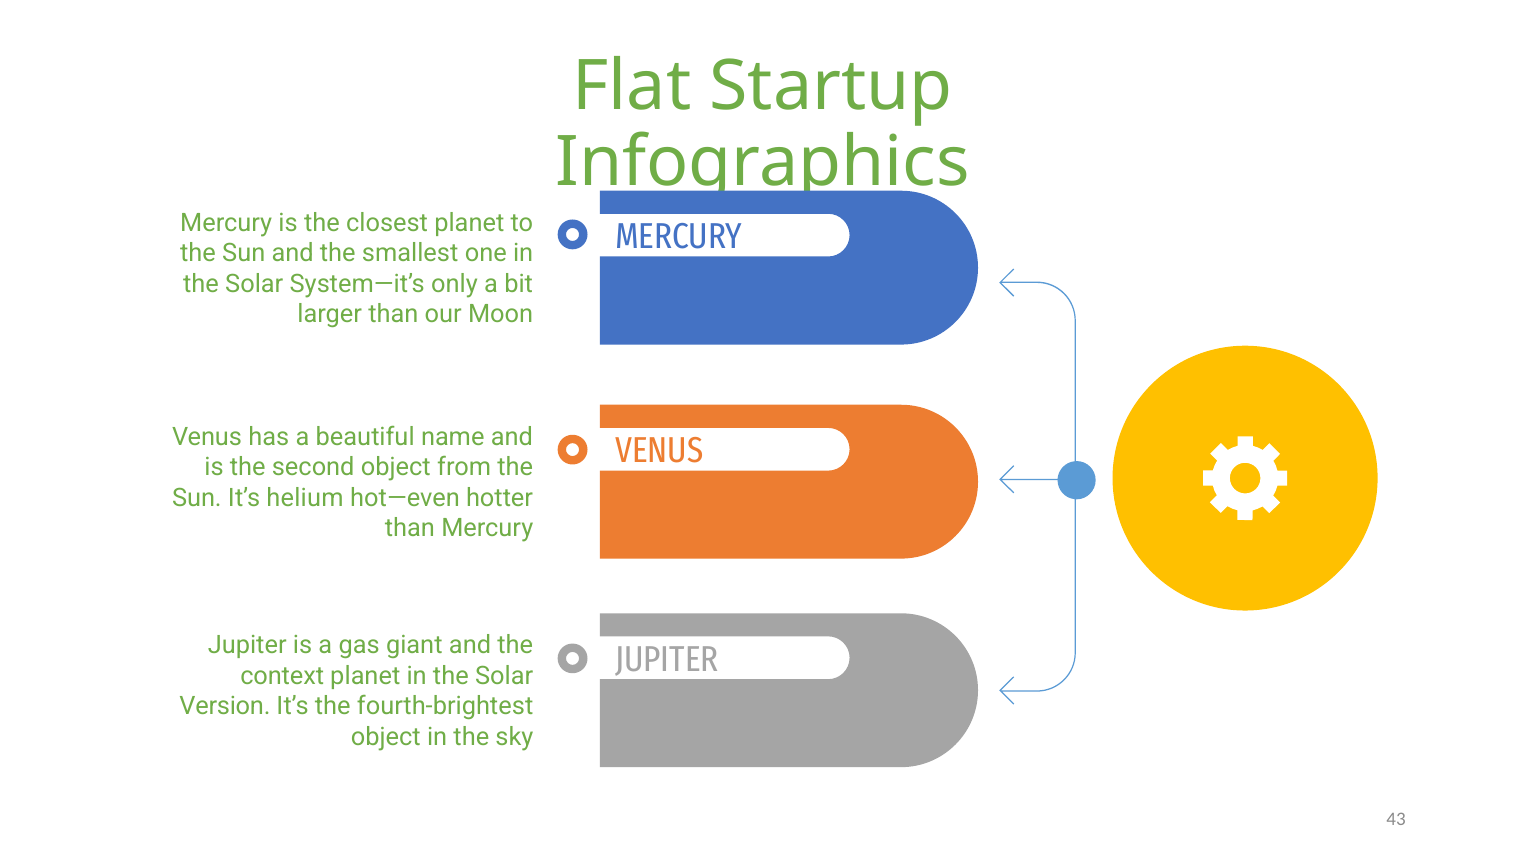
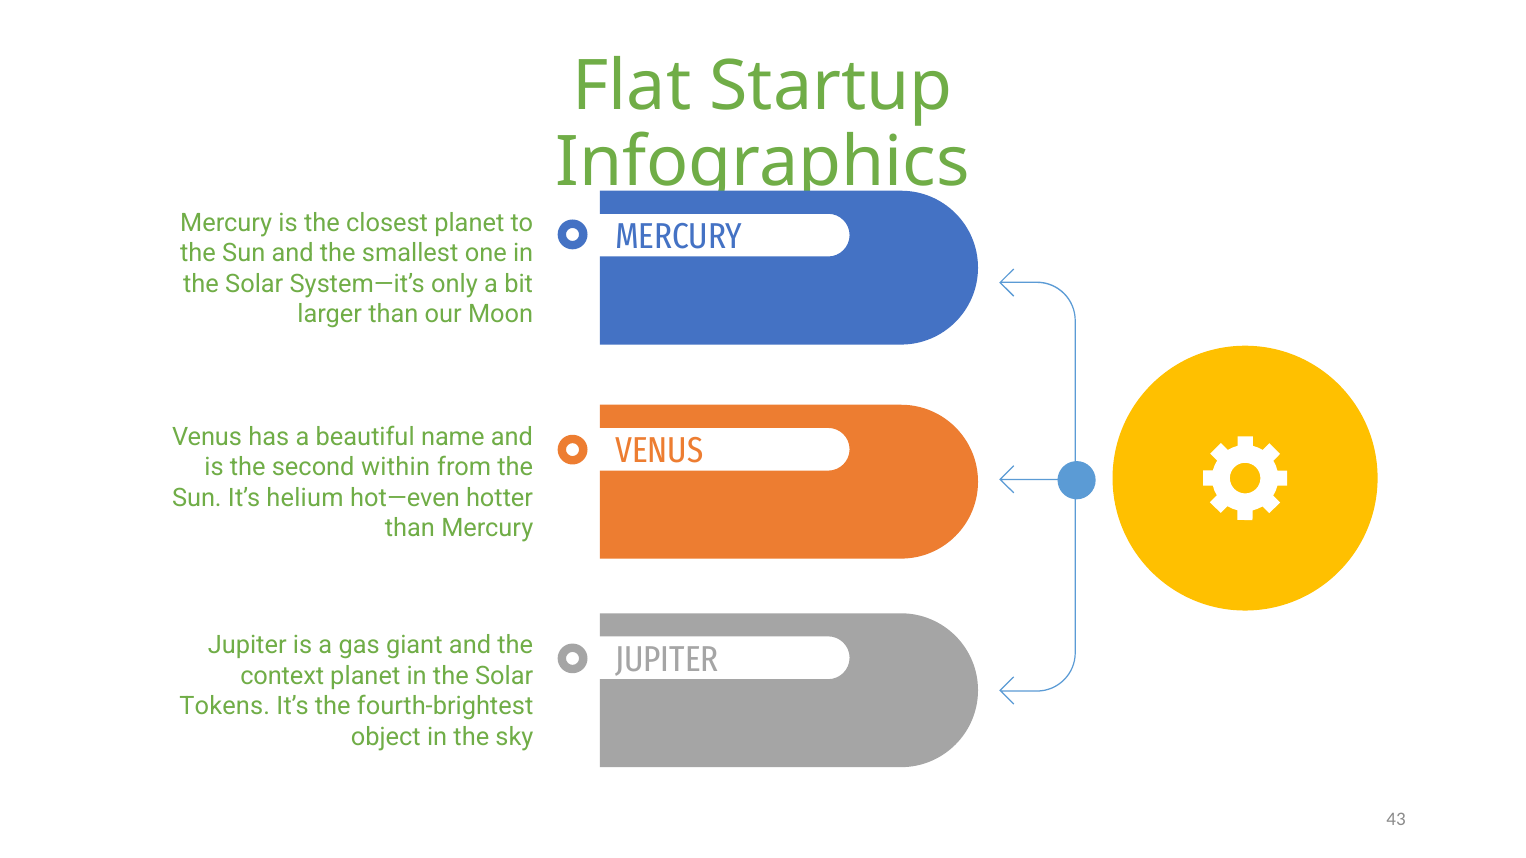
second object: object -> within (396, 468)
Version: Version -> Tokens (225, 707)
